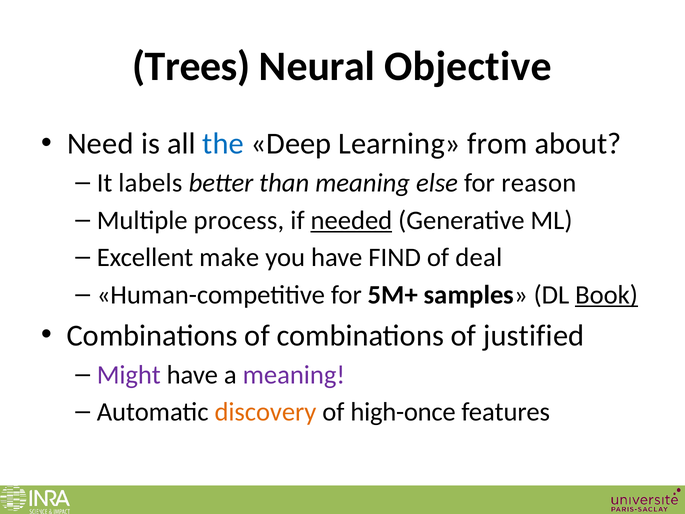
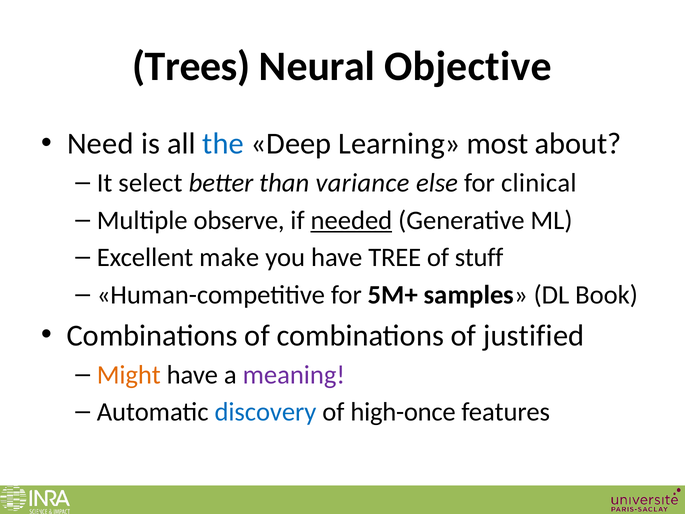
from: from -> most (498, 144)
labels: labels -> select (150, 183)
than meaning: meaning -> variance (363, 183)
reason: reason -> clinical (539, 183)
process: process -> observe (239, 220)
FIND: FIND -> TREE (395, 257)
deal: deal -> stuff (479, 257)
Book underline: present -> none (607, 295)
Might colour: purple -> orange (129, 375)
discovery colour: orange -> blue (265, 412)
